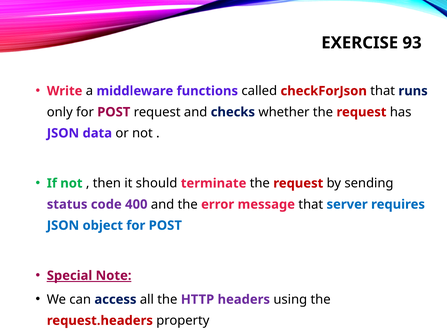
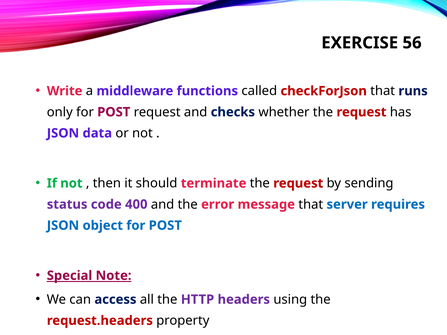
93: 93 -> 56 (412, 43)
